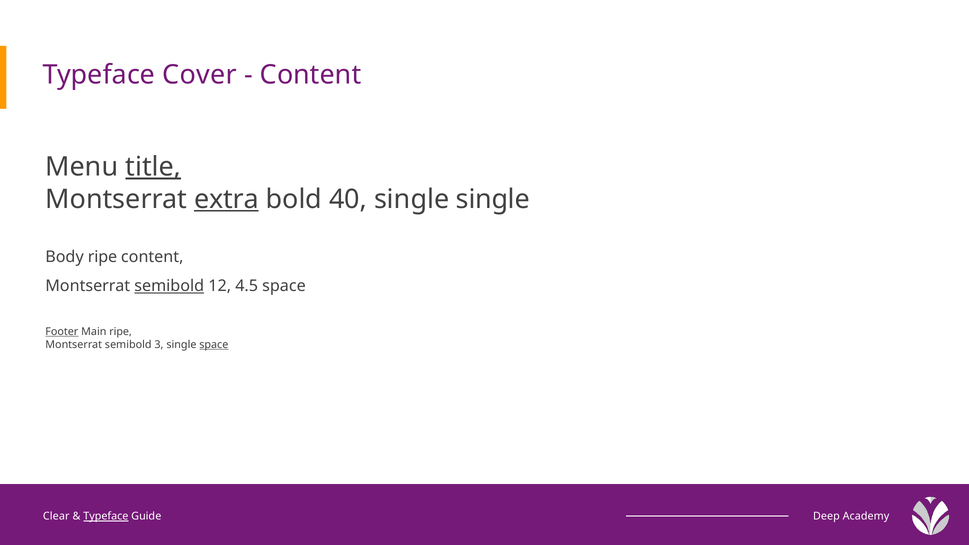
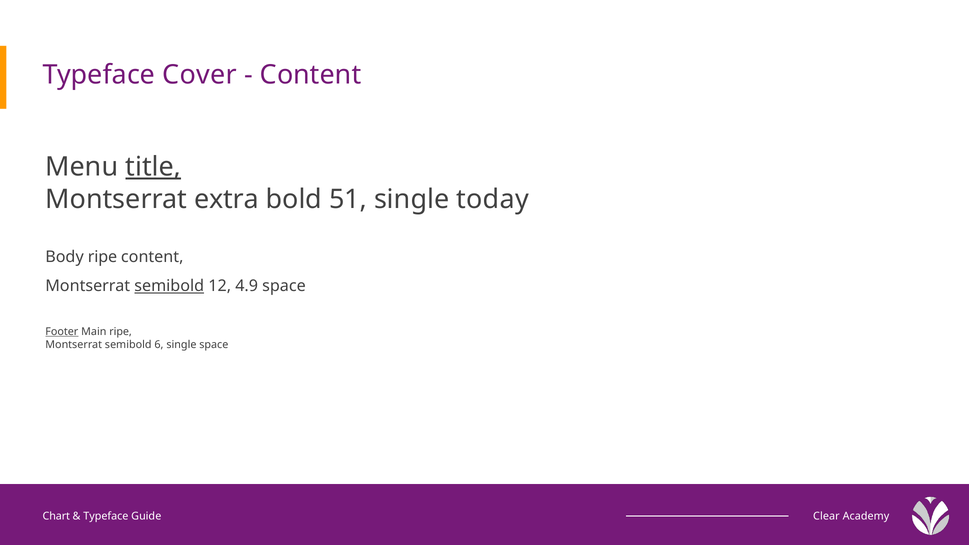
extra underline: present -> none (226, 199)
40: 40 -> 51 (348, 199)
single single: single -> today (493, 199)
4.5: 4.5 -> 4.9 (247, 286)
3: 3 -> 6 (159, 345)
space underline: present -> none (214, 345)
Clear: Clear -> Chart (56, 516)
Typeface underline: present -> none (106, 516)
Deep: Deep -> Clear (826, 516)
